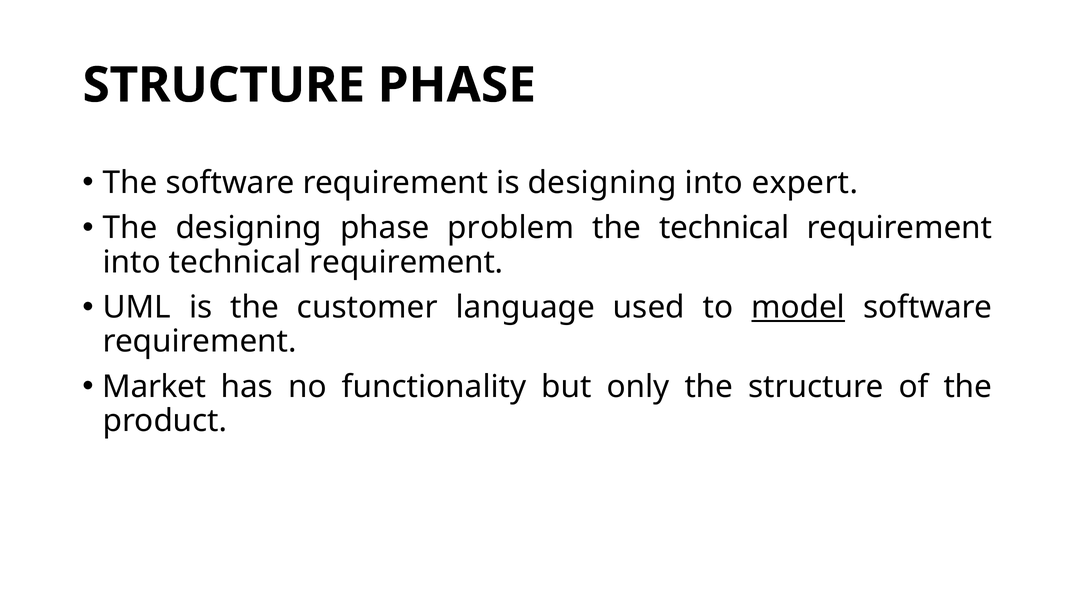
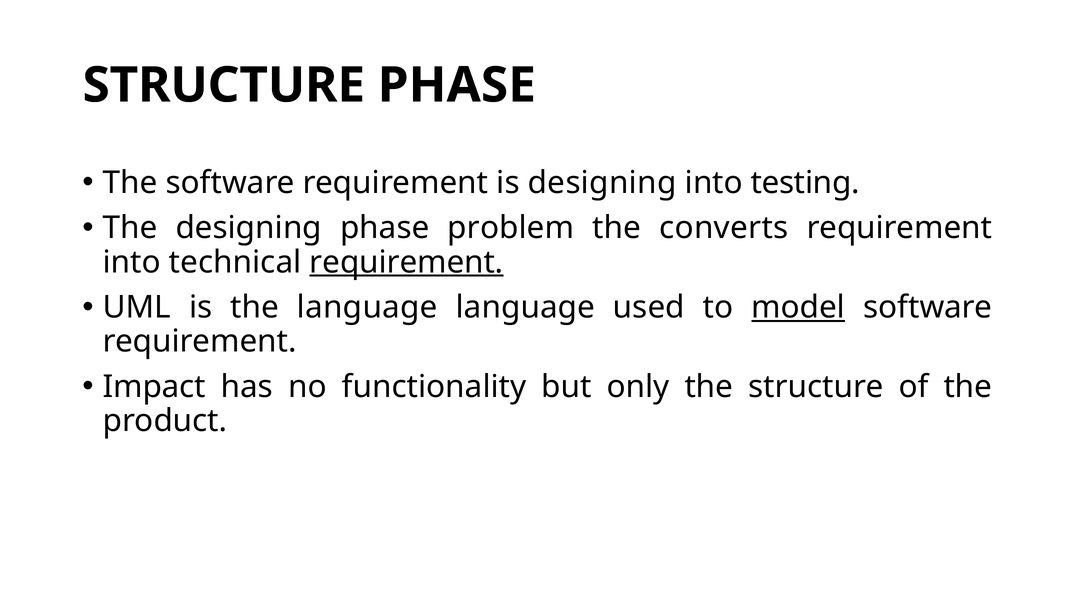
expert: expert -> testing (805, 183)
the technical: technical -> converts (724, 228)
requirement underline: none -> present (406, 262)
the customer: customer -> language (367, 308)
Market: Market -> Impact (154, 387)
